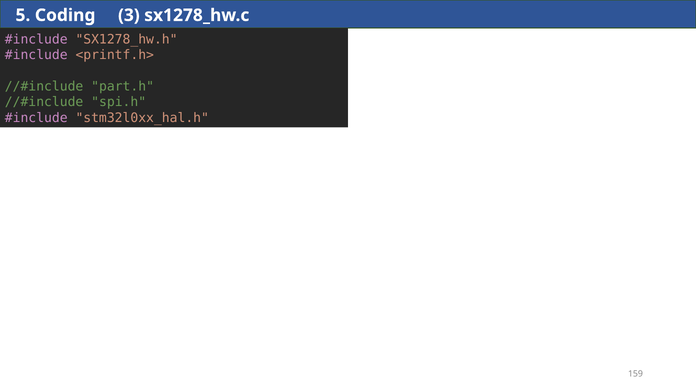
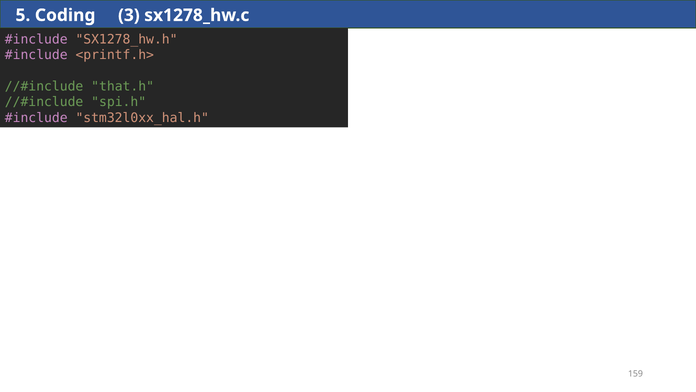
part.h: part.h -> that.h (123, 86)
